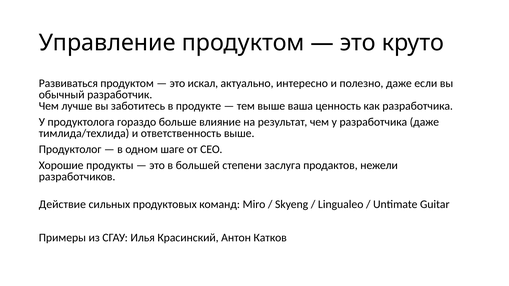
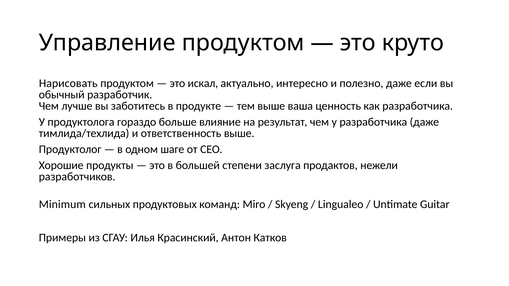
Развиваться: Развиваться -> Нарисовать (68, 83)
Действие: Действие -> Minimum (62, 204)
